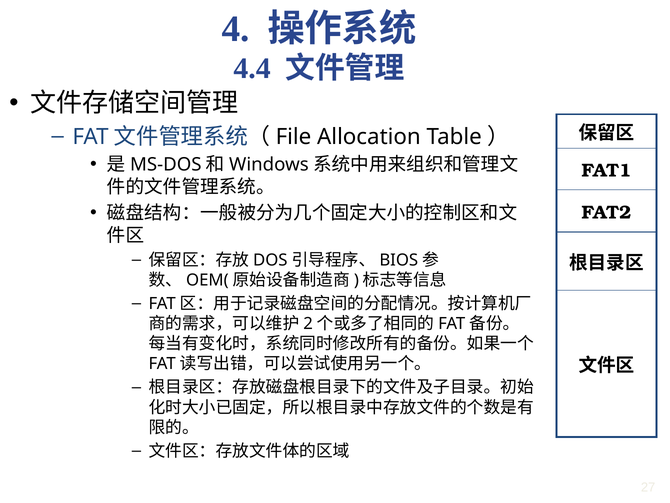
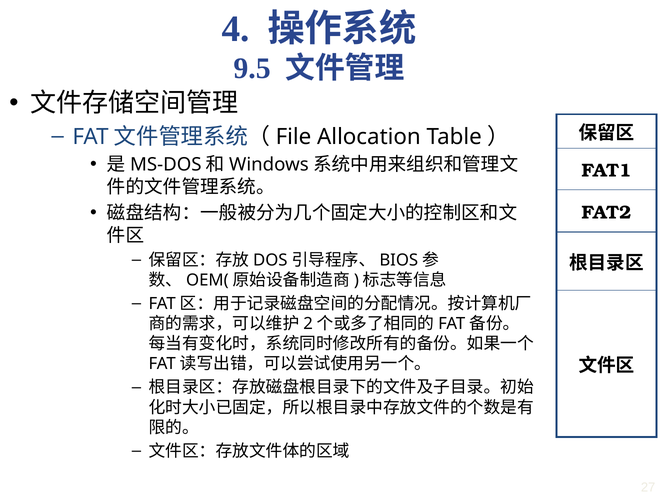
4.4: 4.4 -> 9.5 (252, 68)
